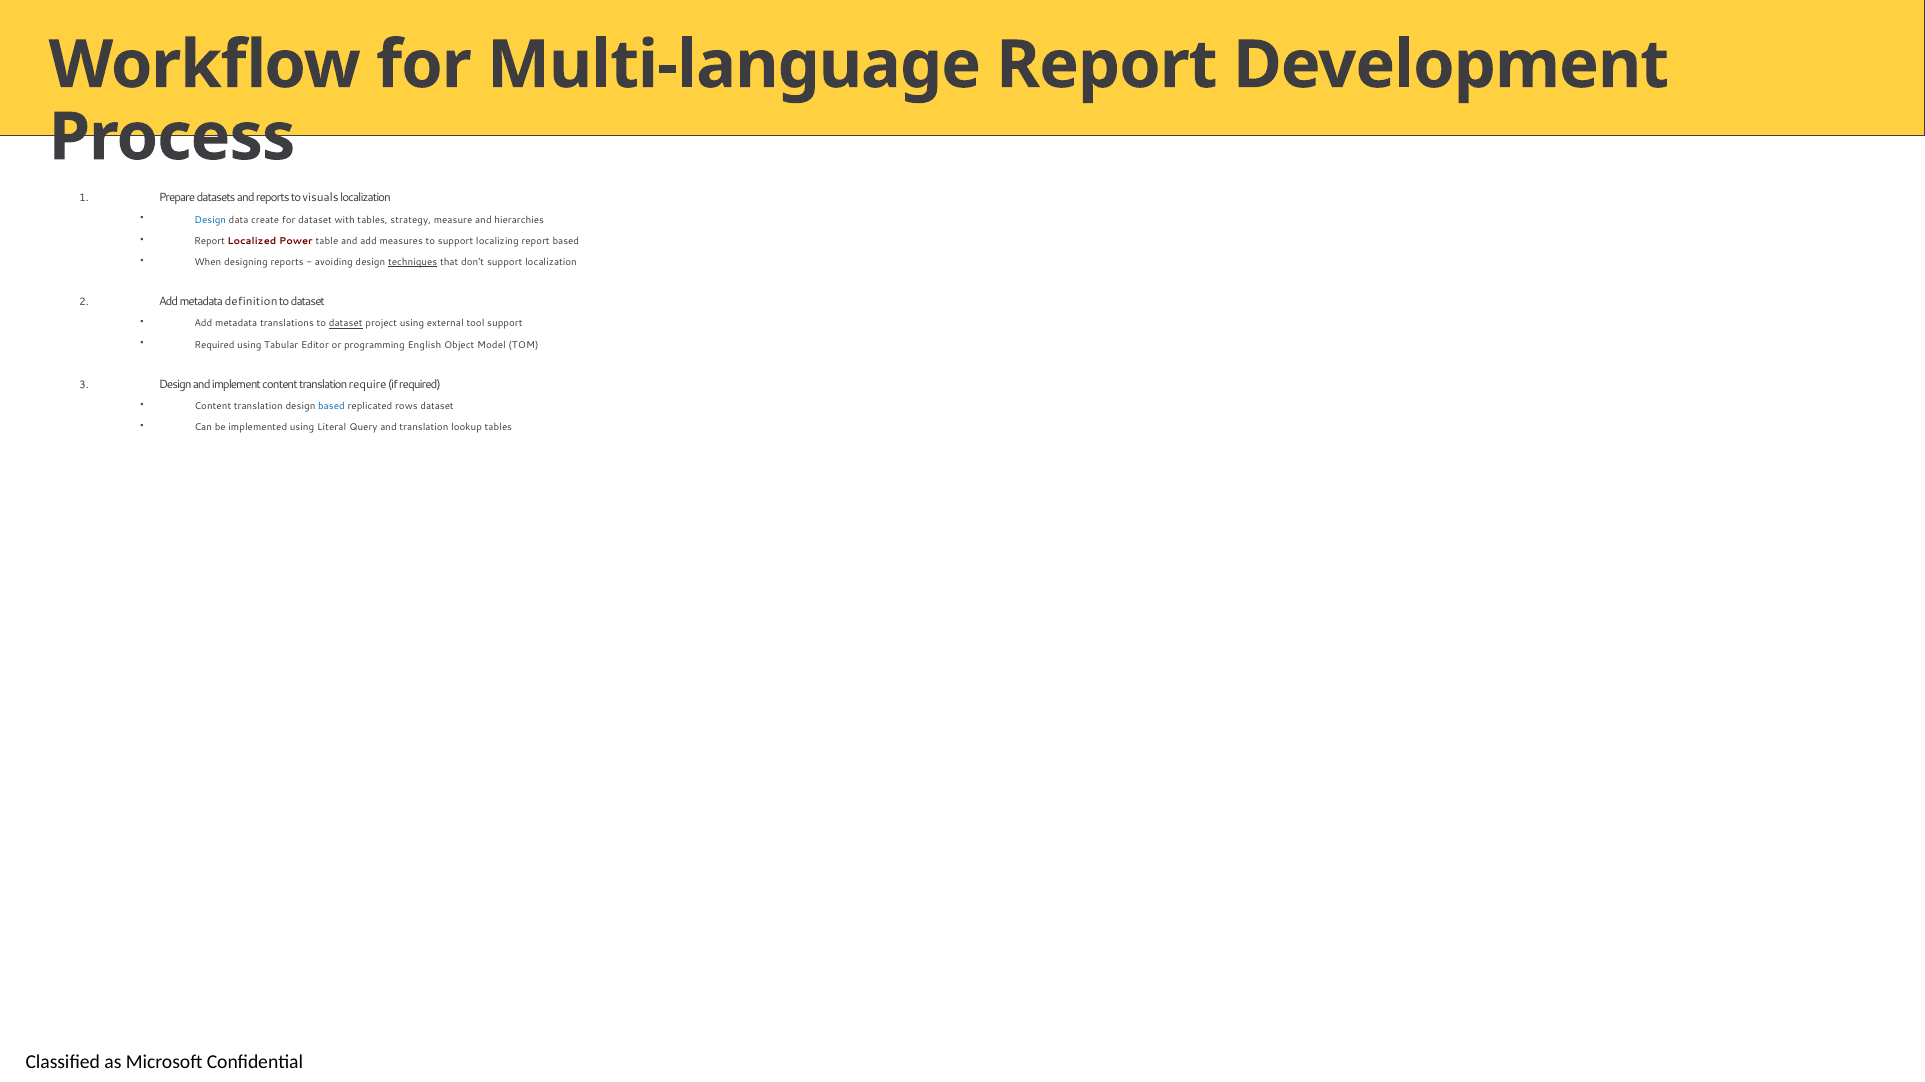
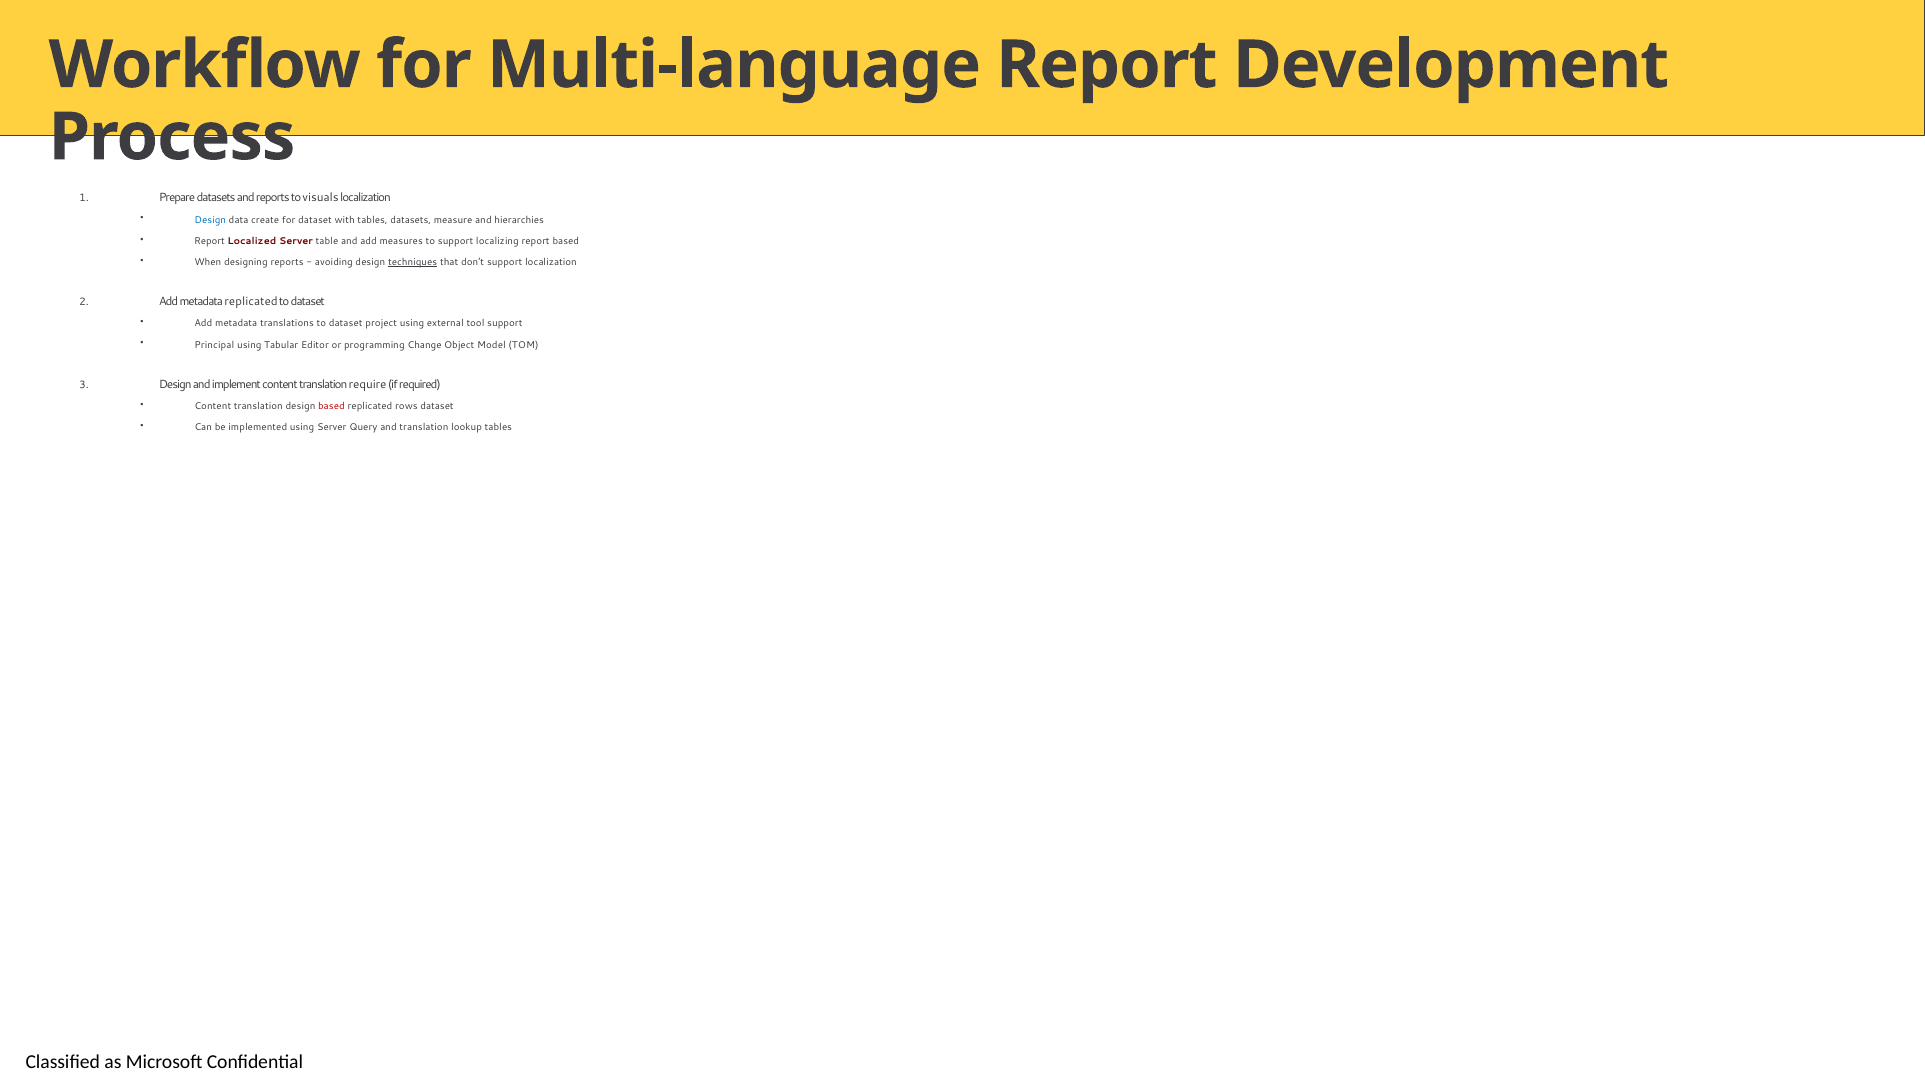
tables strategy: strategy -> datasets (411, 220)
Localized Power: Power -> Server (296, 241)
metadata definition: definition -> replicated (251, 302)
dataset underline: present -> none (346, 324)
Required: Required -> Principal (214, 345)
English: English -> Change (424, 345)
based colour: blue -> red (331, 407)
using Literal: Literal -> Server (332, 428)
